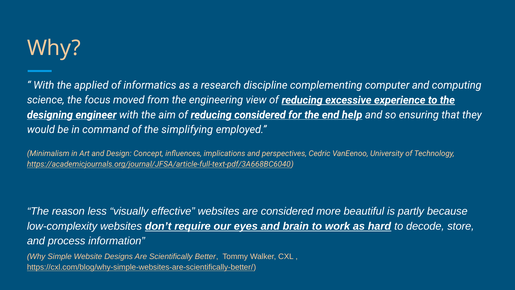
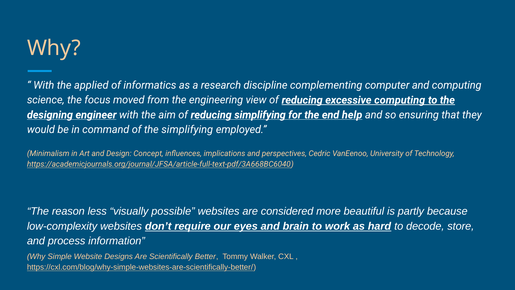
excessive experience: experience -> computing (400, 100)
reducing considered: considered -> simplifying (260, 115)
effective: effective -> possible (173, 211)
